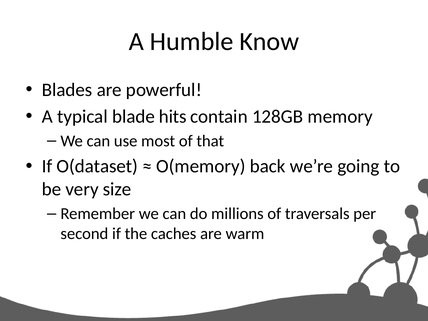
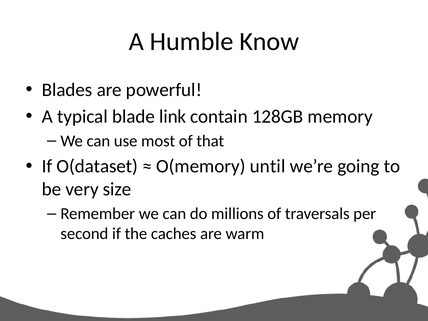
hits: hits -> link (173, 116)
back: back -> until (268, 166)
